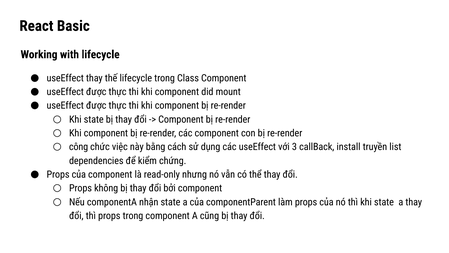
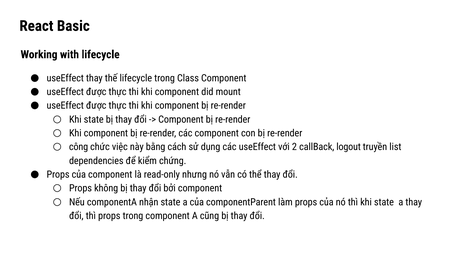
3: 3 -> 2 (294, 147)
install: install -> logout (349, 147)
